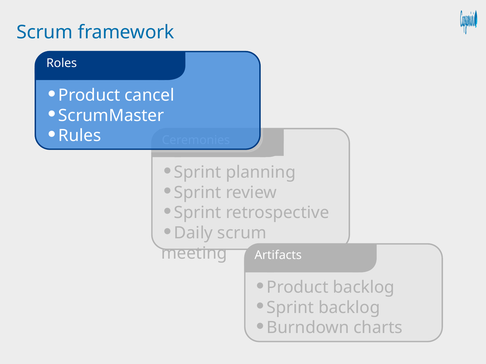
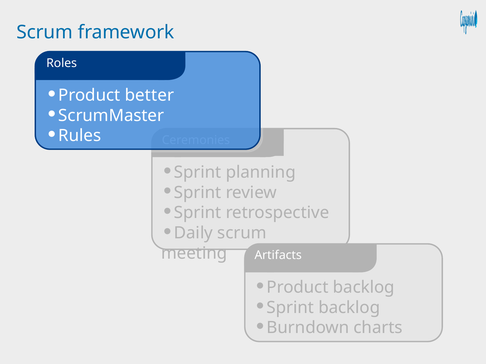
cancel: cancel -> better (149, 95)
